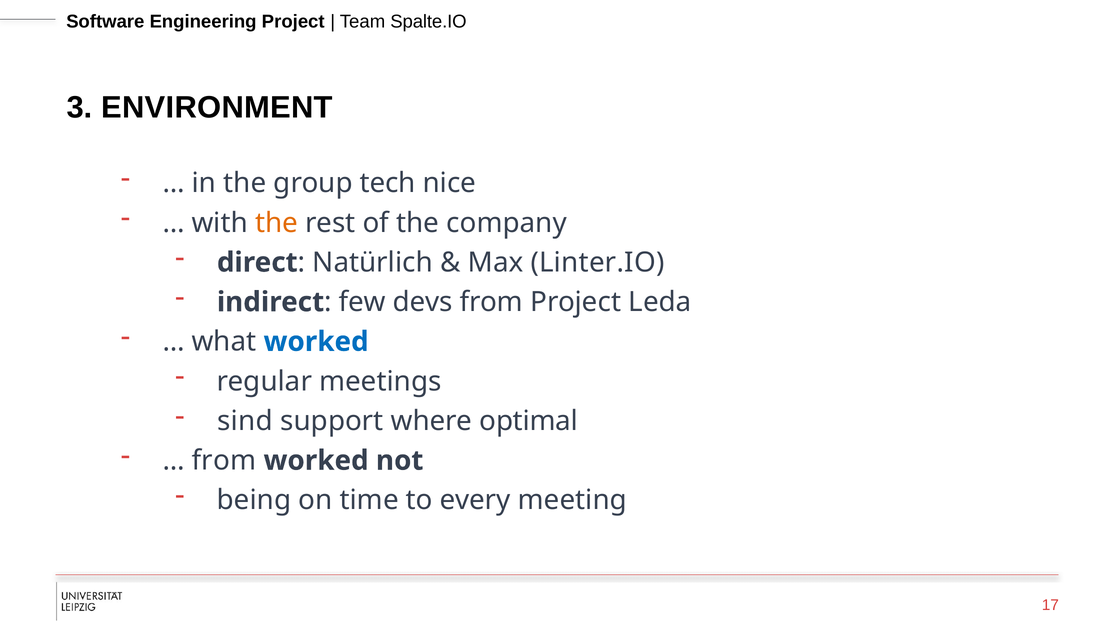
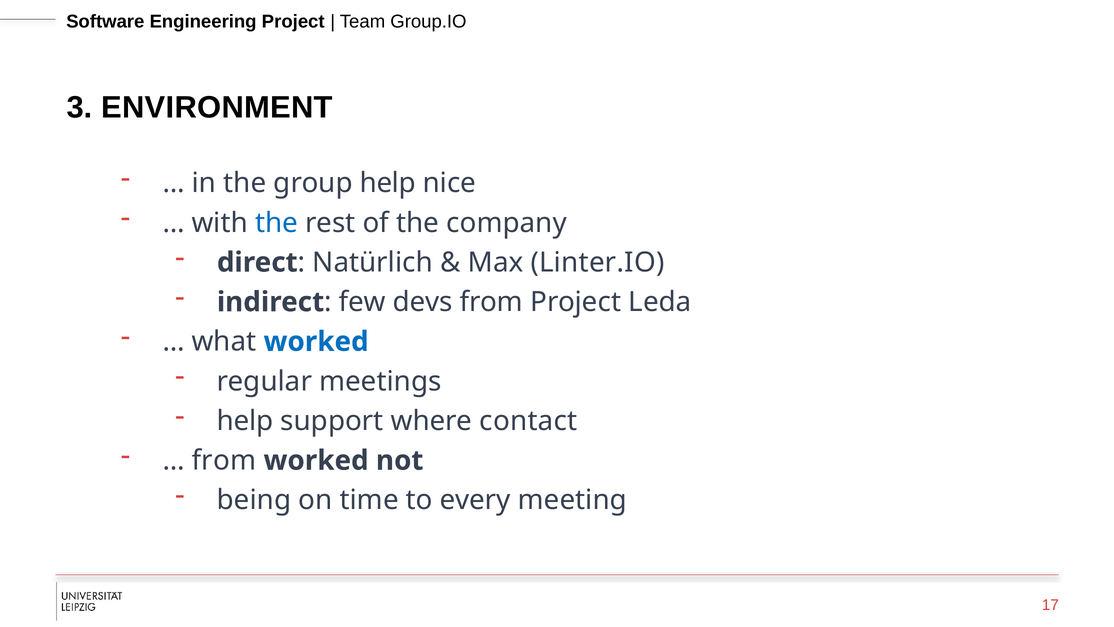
Spalte.IO: Spalte.IO -> Group.IO (428, 21)
group tech: tech -> help (388, 183)
the colour: orange -> blue (277, 223)
sind: sind -> help (245, 421)
optimal: optimal -> contact (528, 421)
